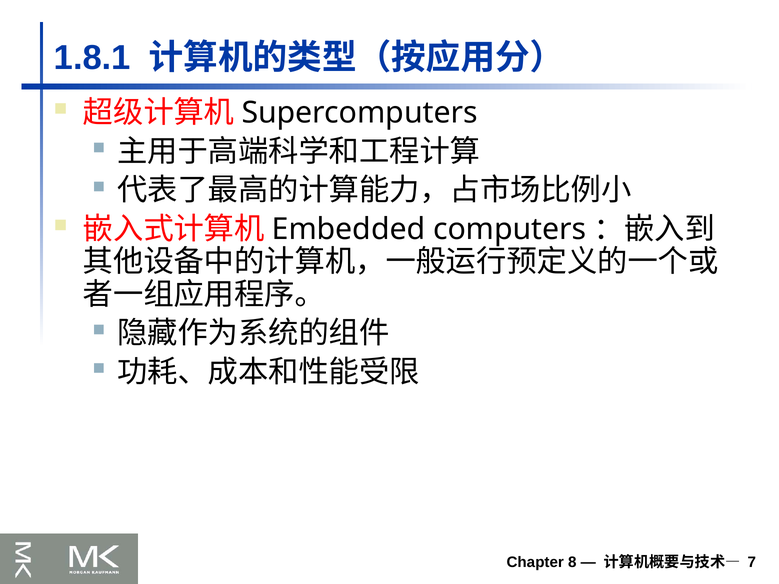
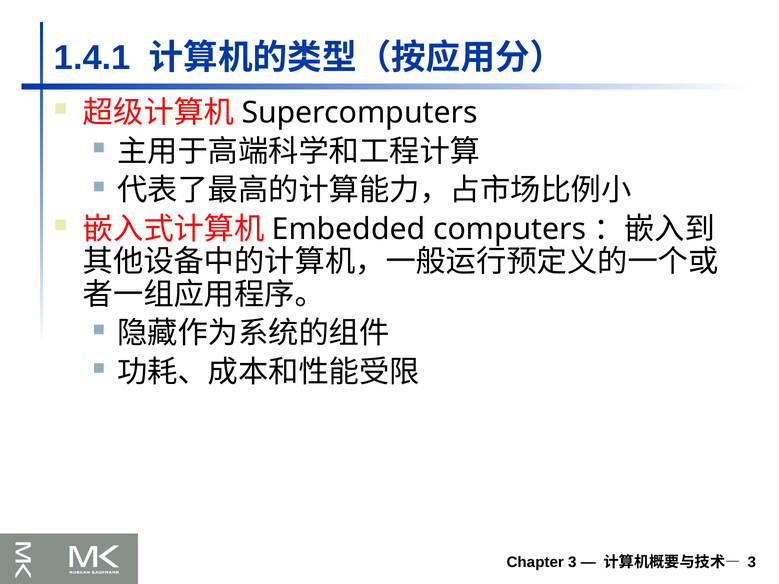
1.8.1: 1.8.1 -> 1.4.1 (92, 58)
Chapter 8: 8 -> 3 (572, 562)
7: 7 -> 3 (752, 562)
